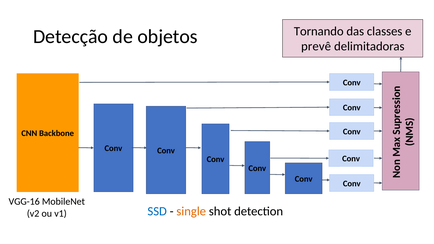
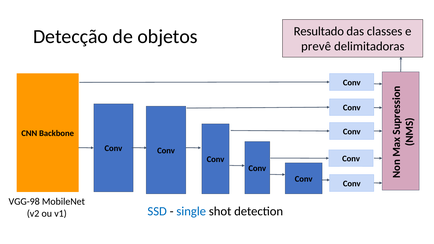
Tornando: Tornando -> Resultado (319, 31)
VGG-16: VGG-16 -> VGG-98 (24, 202)
single colour: orange -> blue (191, 211)
